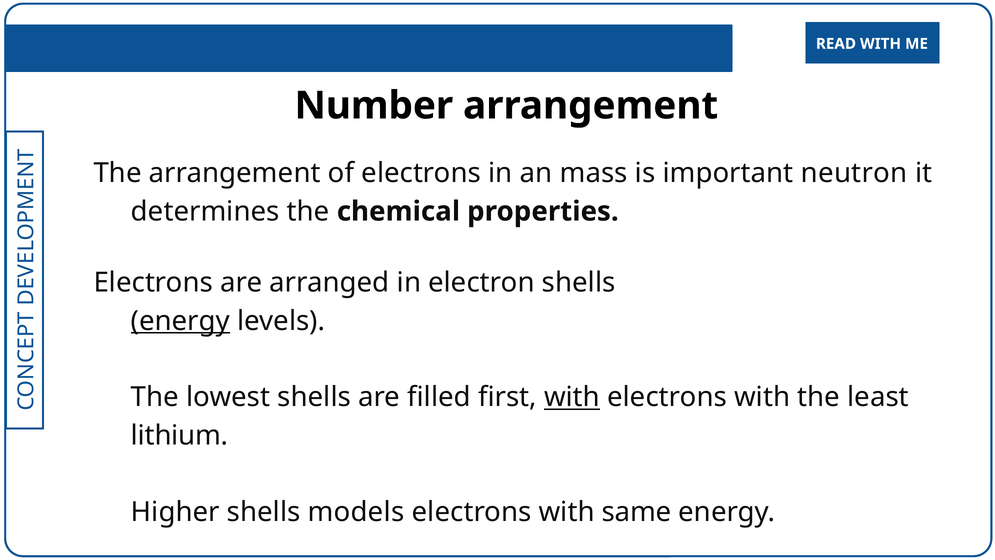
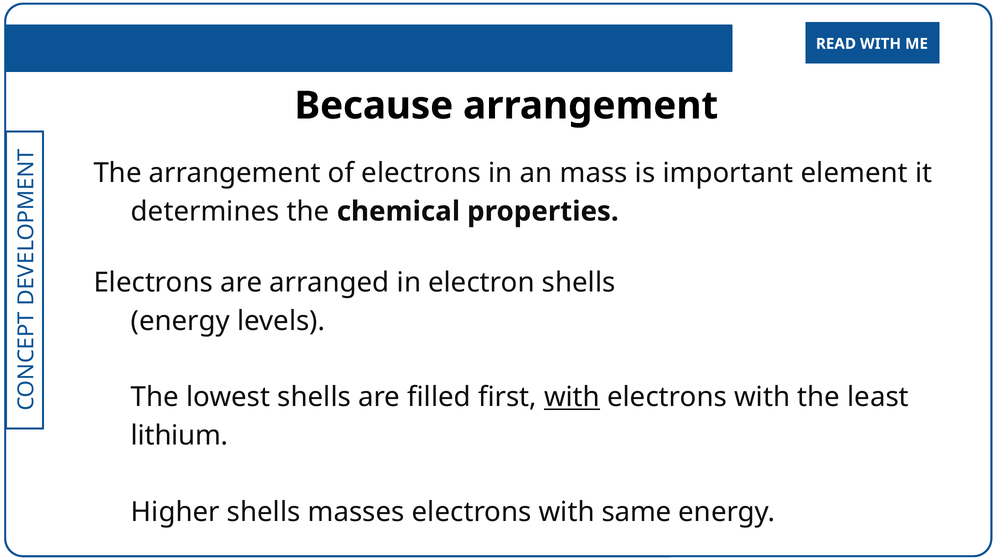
Number: Number -> Because (374, 106)
neutron: neutron -> element (854, 173)
energy underline: present -> none (180, 321)
models: models -> masses (356, 512)
